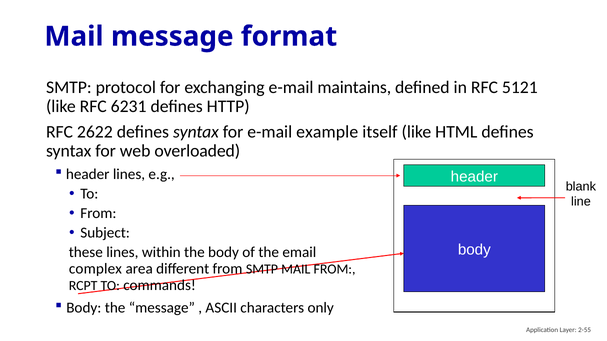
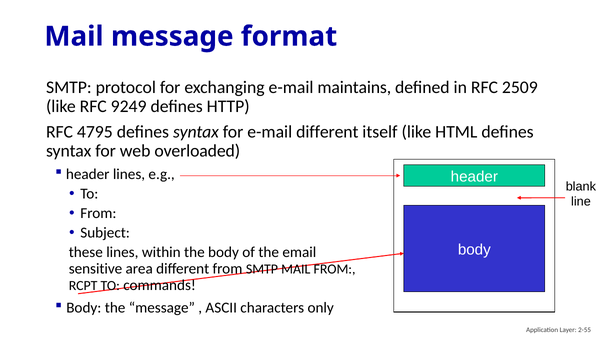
5121: 5121 -> 2509 (520, 87)
6231: 6231 -> 9249 (129, 106)
2622: 2622 -> 4795 (95, 132)
e-mail example: example -> different (327, 132)
complex: complex -> sensitive (96, 269)
